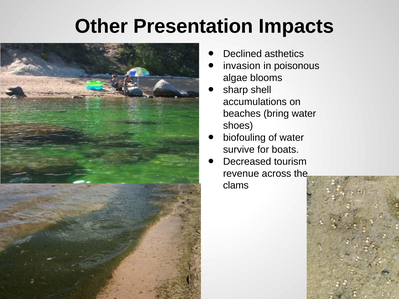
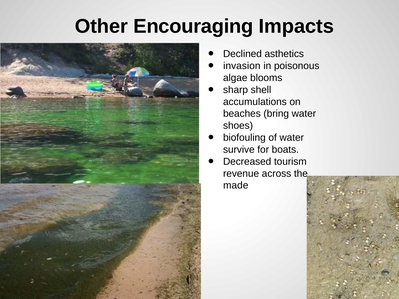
Presentation: Presentation -> Encouraging (193, 26)
clams: clams -> made (236, 186)
